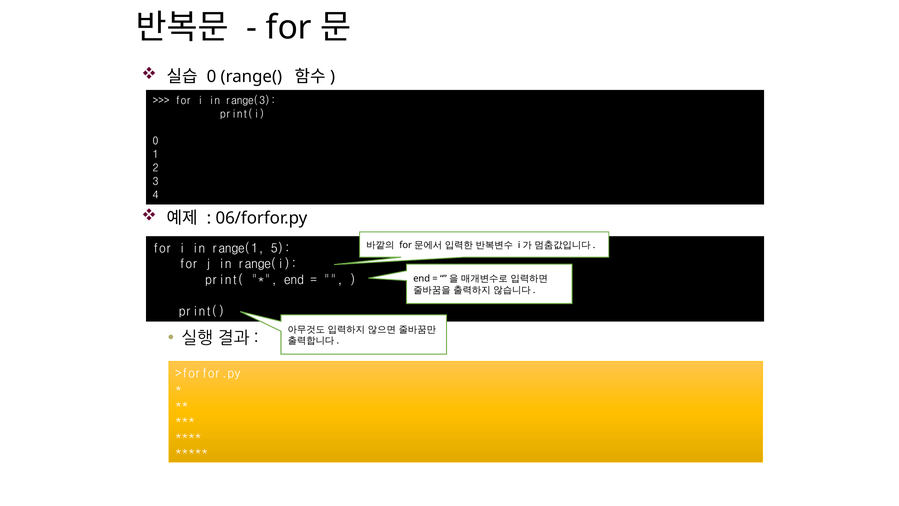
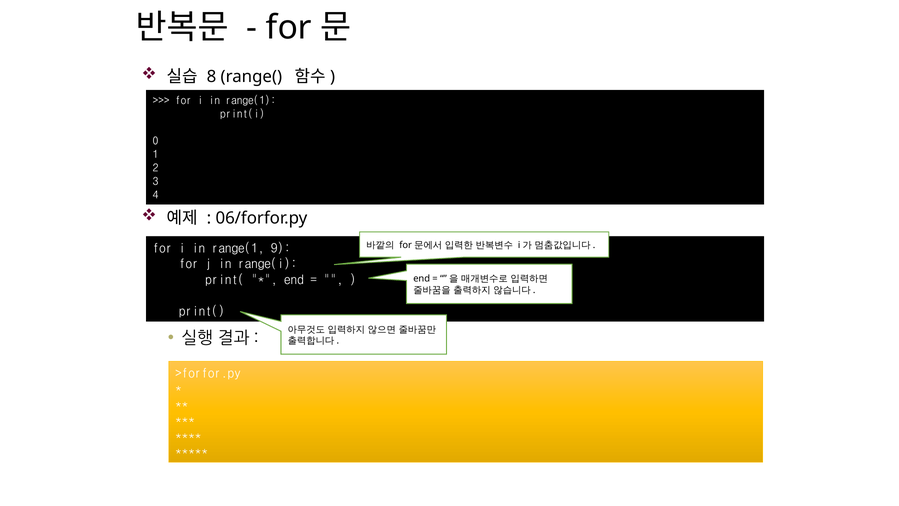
0: 0 -> 8 (211, 76)
range(3: range(3 -> range(1 (251, 101)
5: 5 -> 9 (281, 248)
